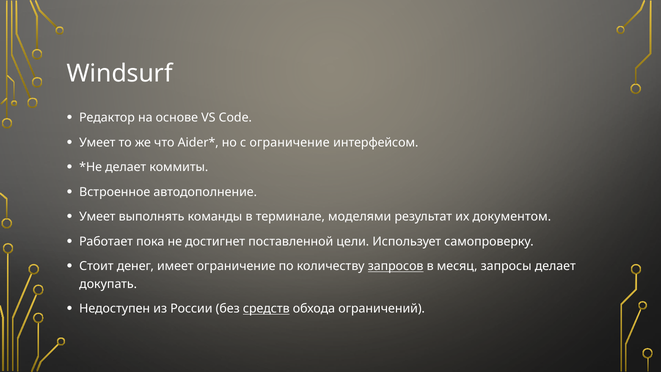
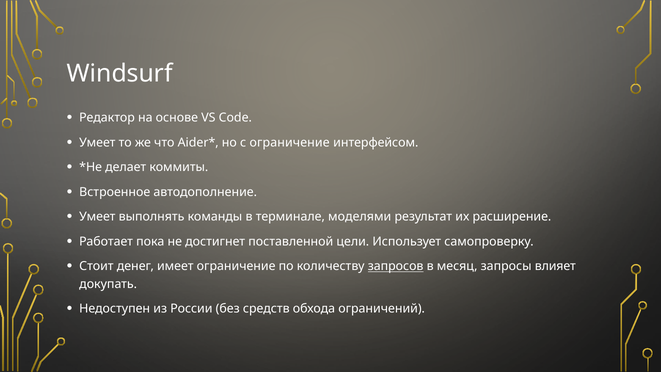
документом: документом -> расширение (512, 217)
запросы делает: делает -> влияет (555, 266)
средств underline: present -> none (266, 309)
